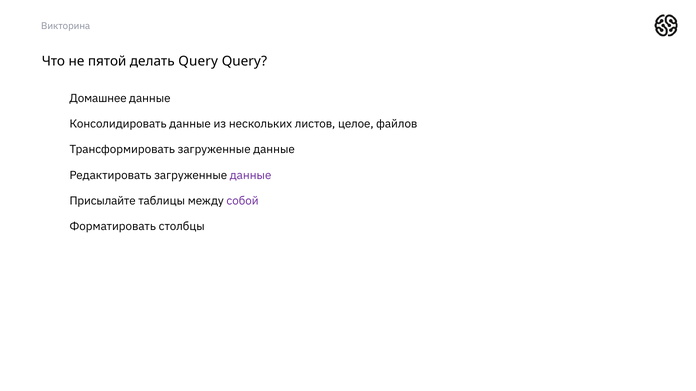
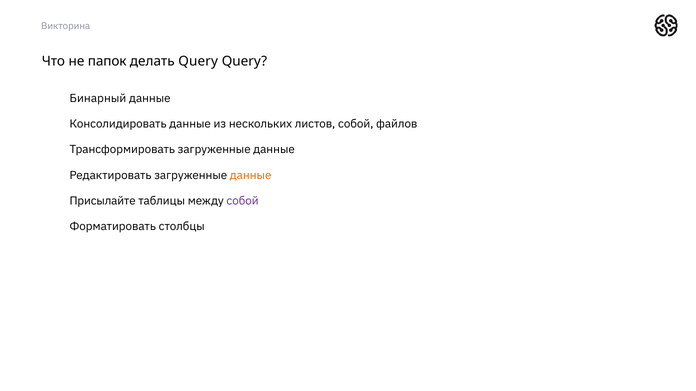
пятой: пятой -> папок (107, 61)
Домашнее: Домашнее -> Бинарный (98, 98)
листов целое: целое -> собой (356, 124)
данные colour: purple -> orange (251, 175)
